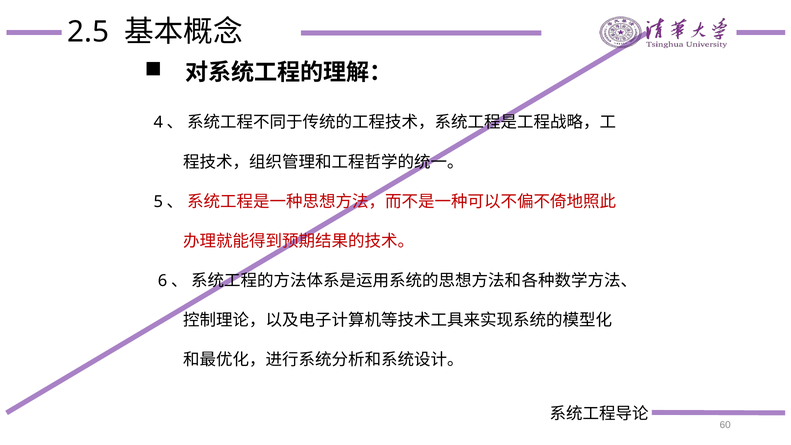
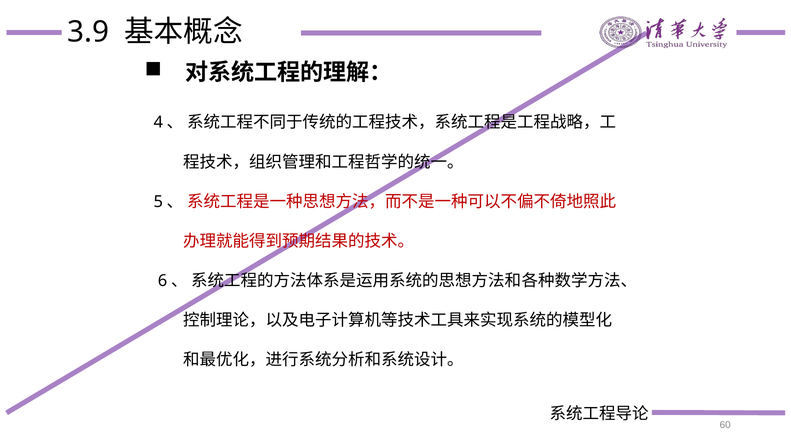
2.5: 2.5 -> 3.9 (88, 32)
